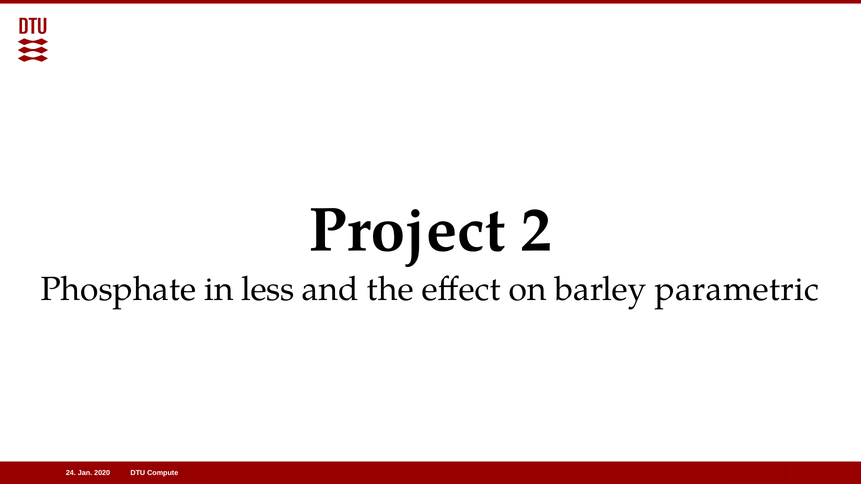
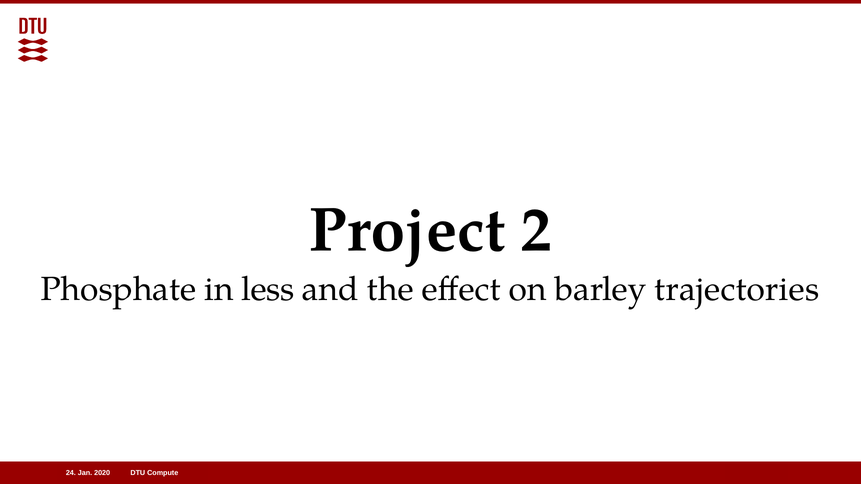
parametric: parametric -> trajectories (737, 289)
